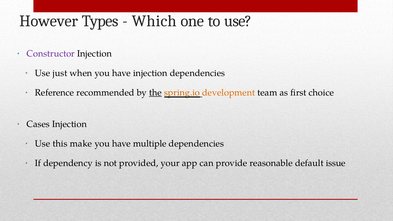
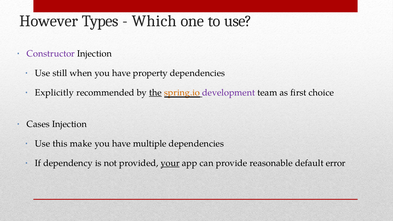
just: just -> still (60, 73)
have injection: injection -> property (150, 73)
Reference: Reference -> Explicitly (54, 93)
development colour: orange -> purple (229, 93)
your underline: none -> present (170, 163)
issue: issue -> error (336, 163)
